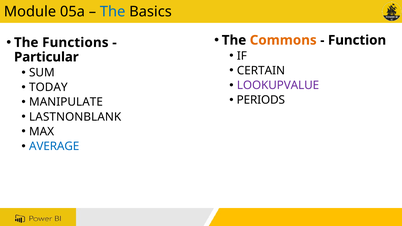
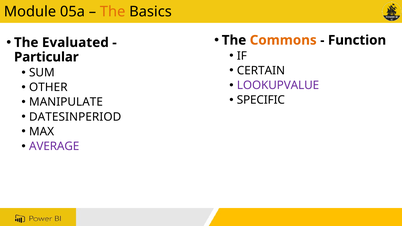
The colour: blue -> orange (113, 12)
Functions: Functions -> Evaluated (75, 43)
TODAY: TODAY -> OTHER (48, 87)
PERIODS: PERIODS -> SPECIFIC (261, 100)
LASTNONBLANK: LASTNONBLANK -> DATESINPERIOD (75, 117)
AVERAGE colour: blue -> purple (54, 146)
